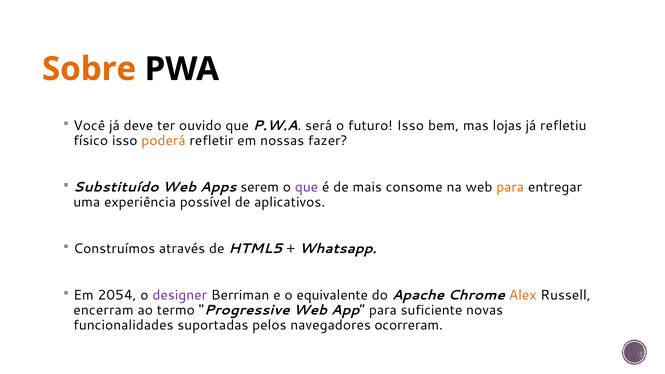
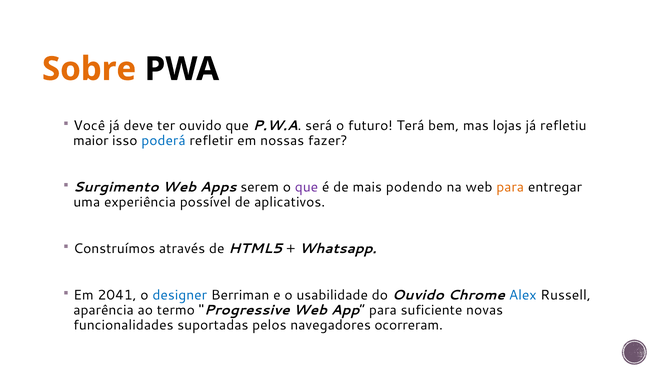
futuro Isso: Isso -> Terá (410, 126)
físico: físico -> maior (91, 141)
poderá colour: orange -> blue (163, 141)
Substituído: Substituído -> Surgimento (116, 187)
consome: consome -> podendo (414, 187)
2054: 2054 -> 2041 (117, 295)
designer colour: purple -> blue (180, 295)
equivalente: equivalente -> usabilidade (332, 295)
do Apache: Apache -> Ouvido (418, 295)
Alex colour: orange -> blue (523, 295)
encerram: encerram -> aparência (104, 310)
